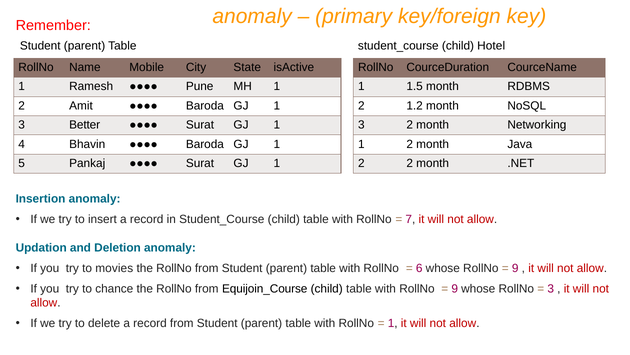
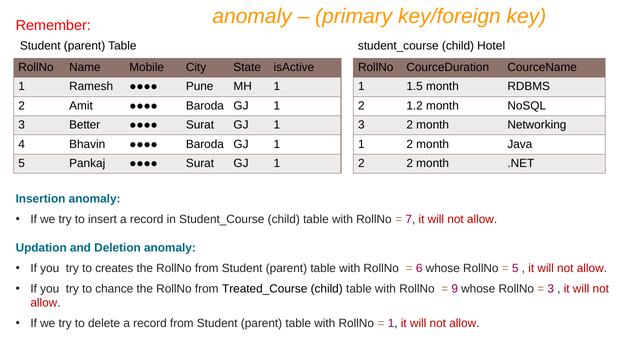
movies: movies -> creates (114, 268)
9: 9 -> 5 (515, 268)
Equijoin_Course: Equijoin_Course -> Treated_Course (265, 288)
